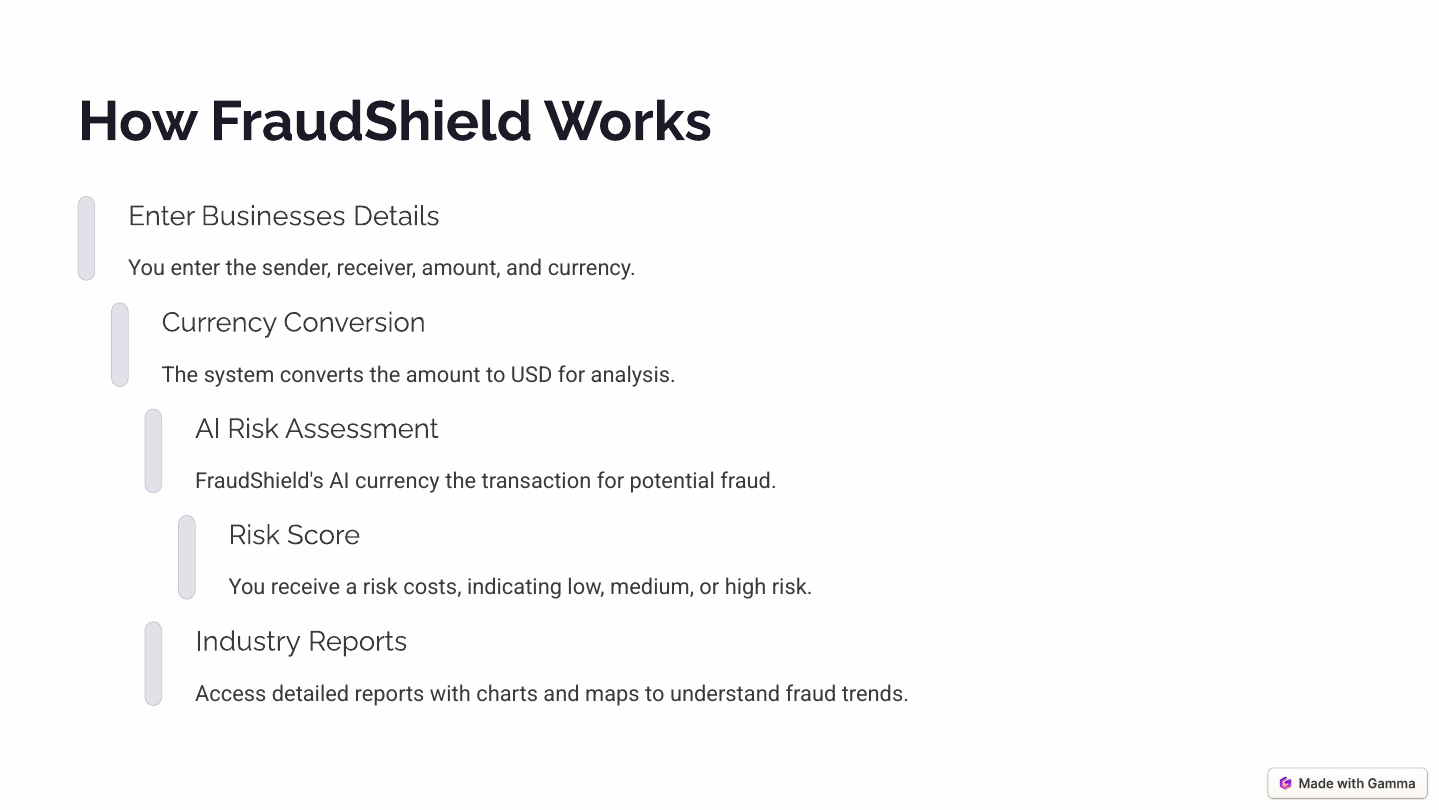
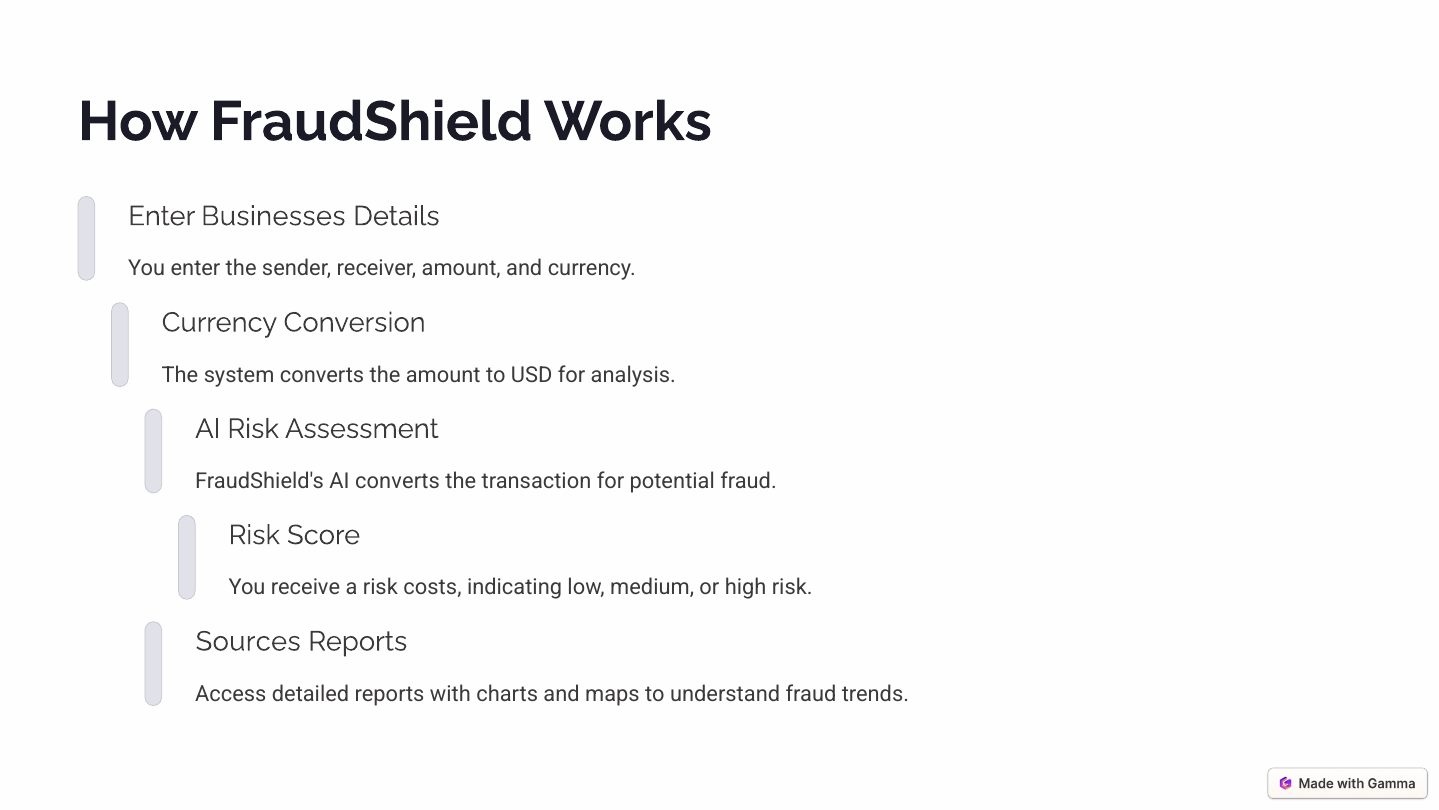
AI currency: currency -> converts (397, 481)
Industry: Industry -> Sources (248, 641)
